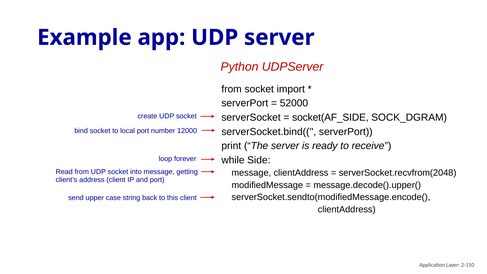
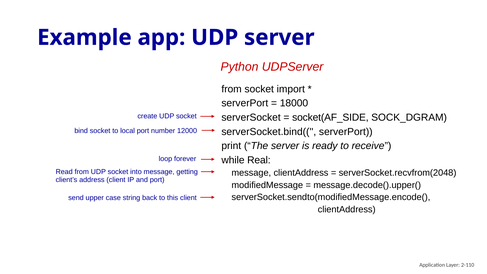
52000: 52000 -> 18000 (294, 103)
Side: Side -> Real (259, 160)
